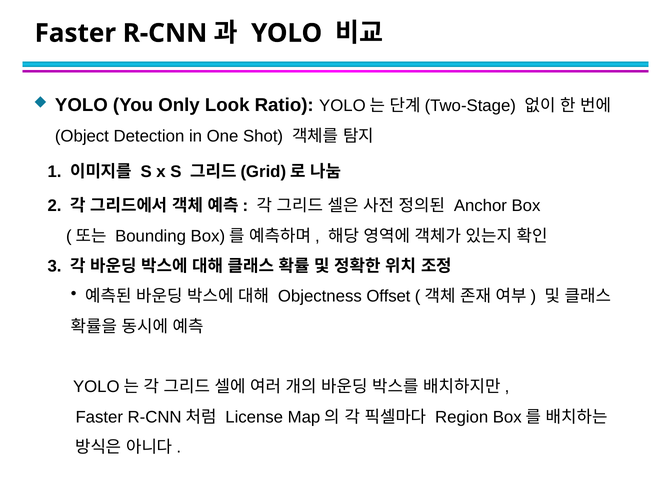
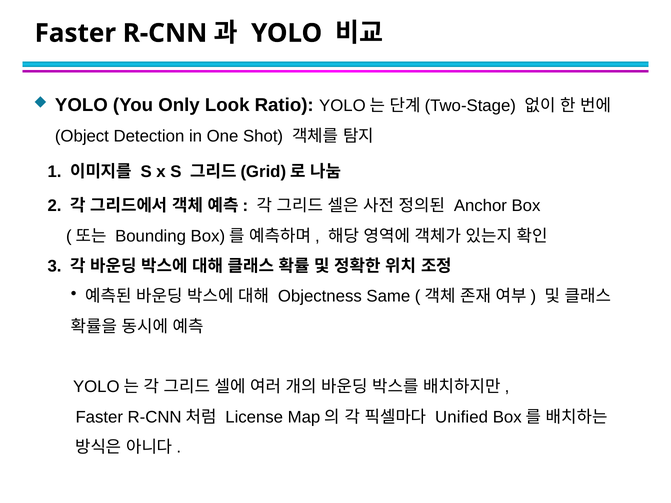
Offset: Offset -> Same (388, 296)
Region: Region -> Unified (462, 417)
